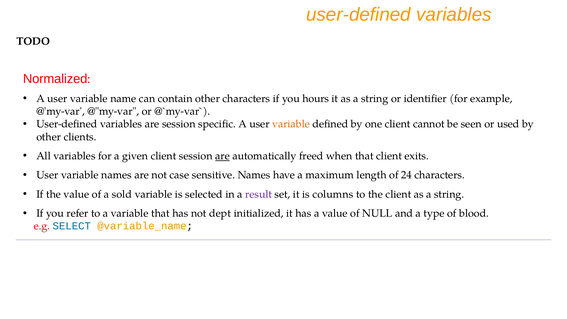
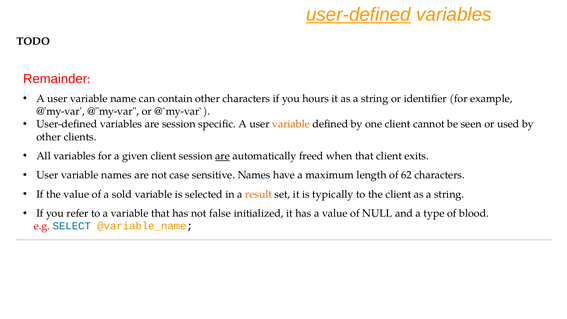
user-defined underline: none -> present (358, 15)
Normalized: Normalized -> Remainder (55, 79)
24: 24 -> 62 (407, 175)
result colour: purple -> orange (259, 194)
columns: columns -> typically (333, 194)
dept: dept -> false (220, 213)
